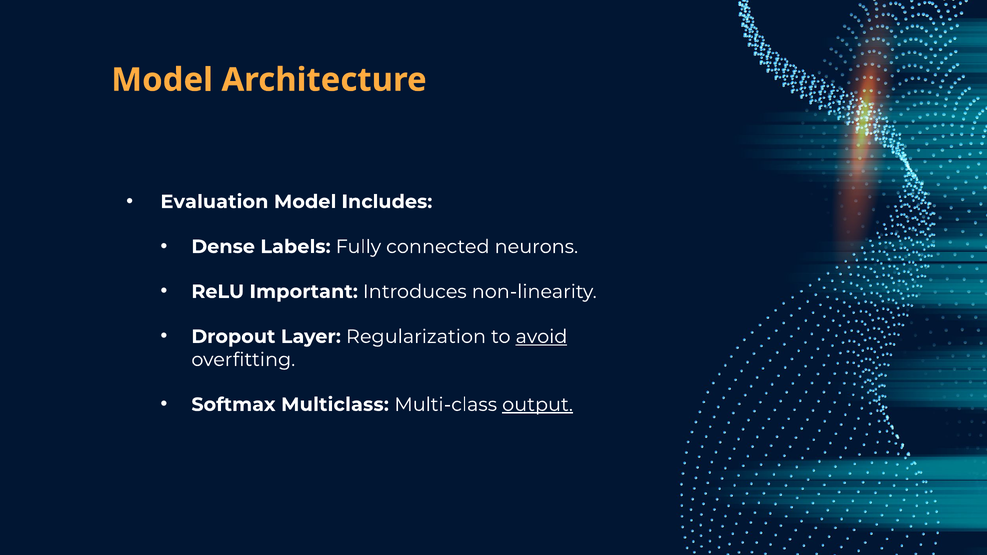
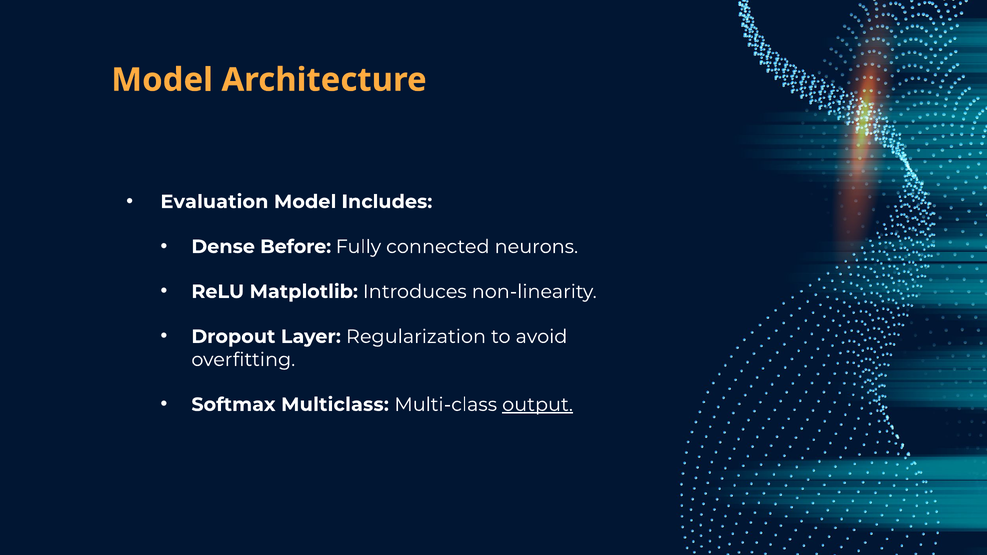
Labels: Labels -> Before (296, 247)
Important: Important -> Matplotlib (304, 292)
avoid underline: present -> none (541, 337)
